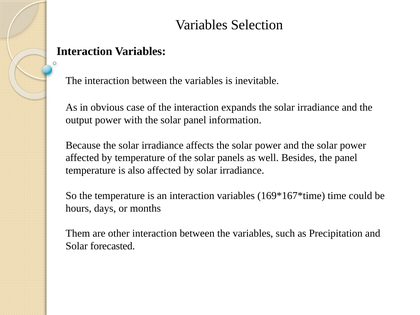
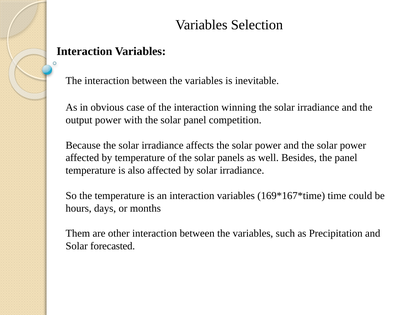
expands: expands -> winning (239, 107)
information: information -> competition (235, 120)
